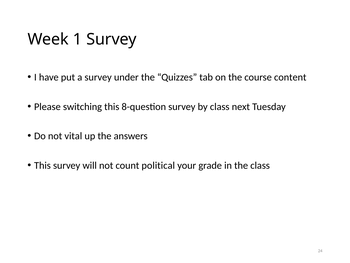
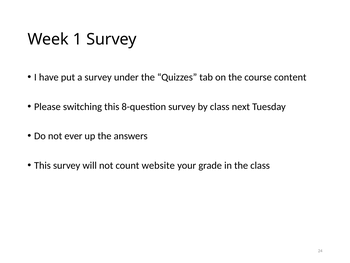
vital: vital -> ever (73, 136)
political: political -> website (158, 165)
